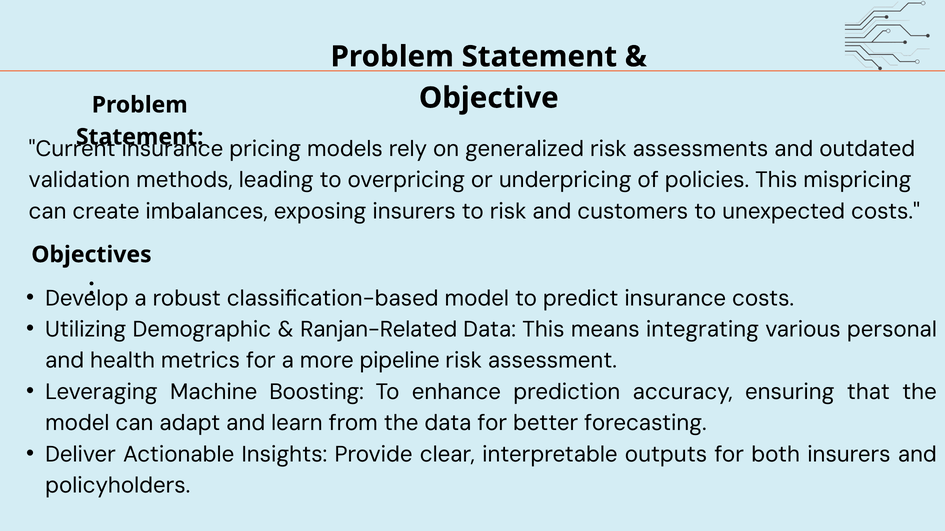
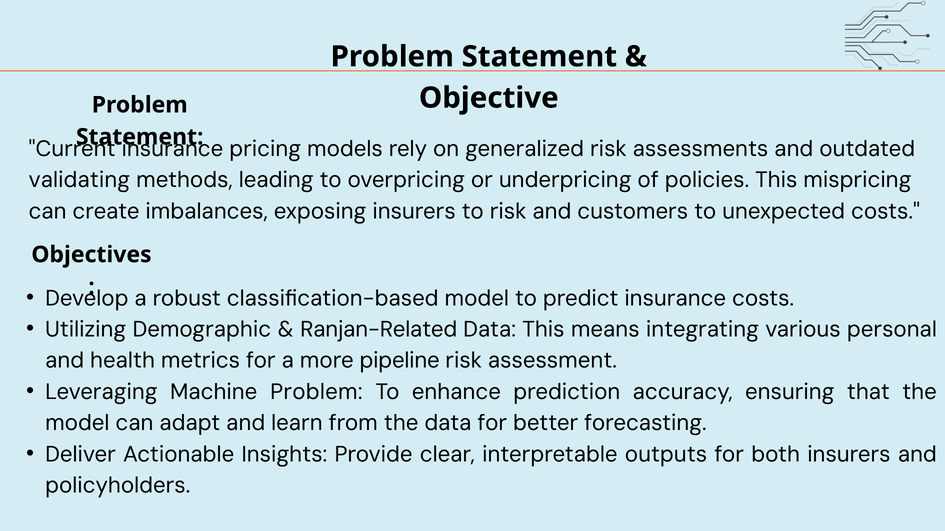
validation: validation -> validating (79, 180)
Machine Boosting: Boosting -> Problem (316, 392)
